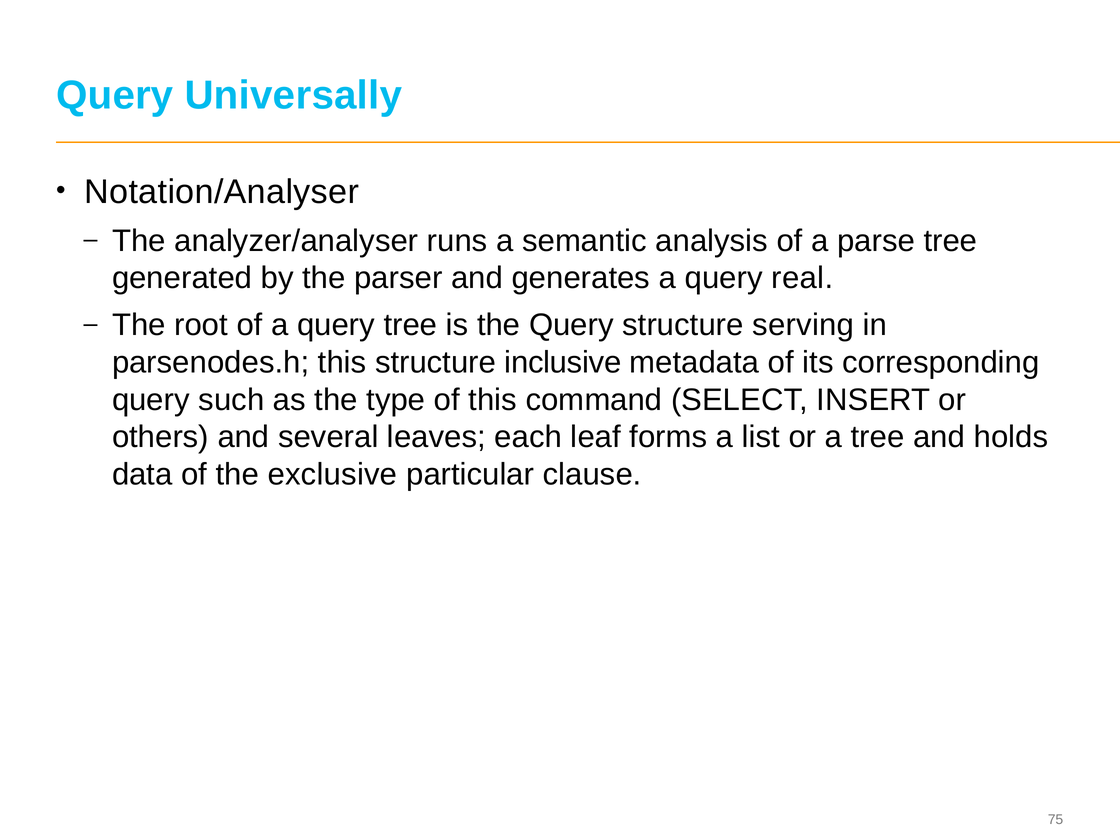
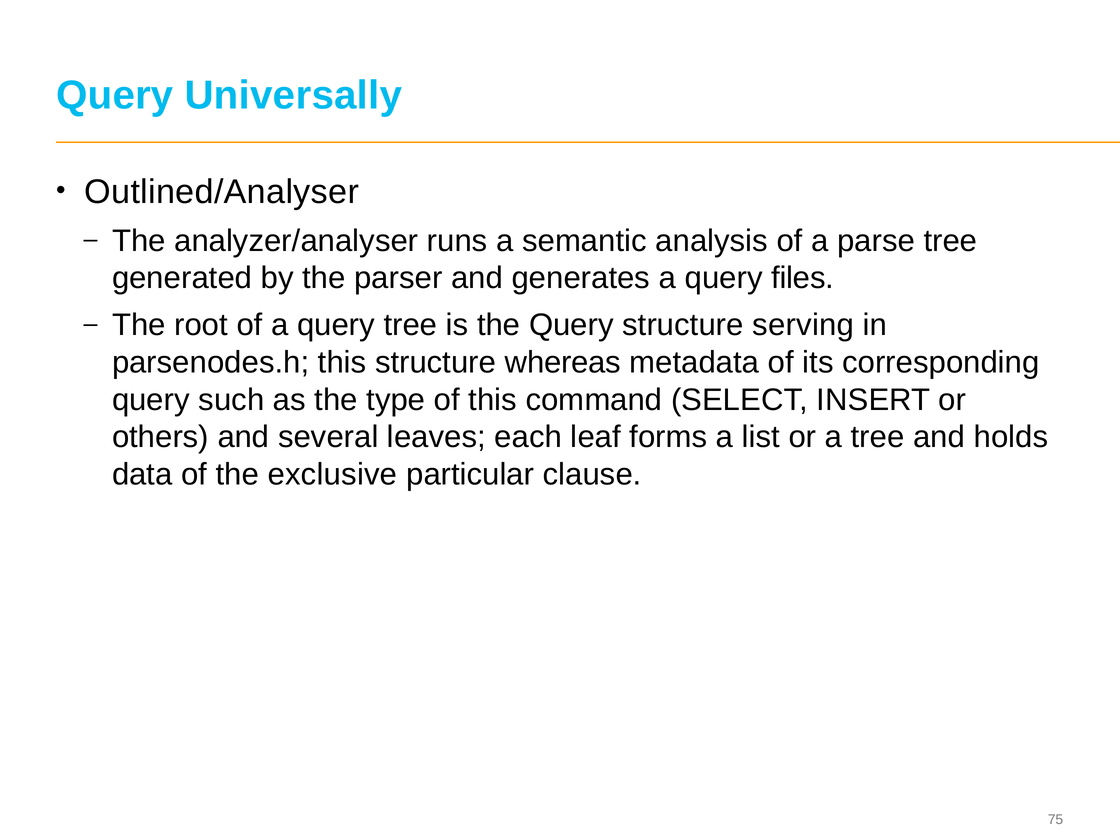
Notation/Analyser: Notation/Analyser -> Outlined/Analyser (222, 192)
real: real -> files (803, 278)
inclusive: inclusive -> whereas (563, 363)
